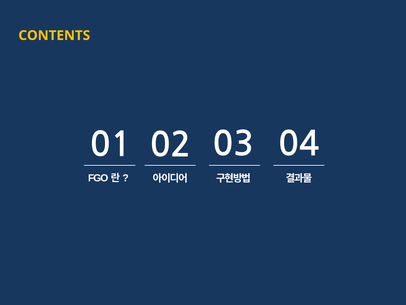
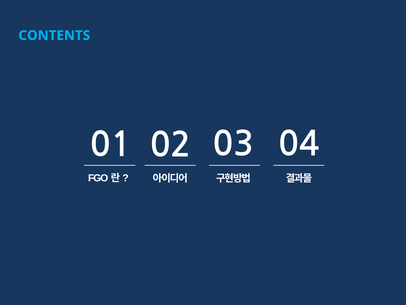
CONTENTS colour: yellow -> light blue (54, 35)
